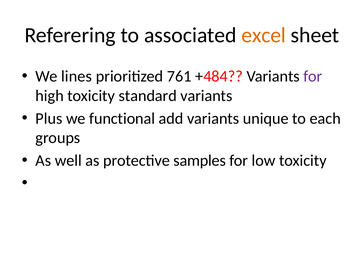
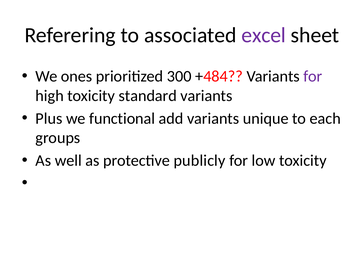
excel colour: orange -> purple (264, 35)
lines: lines -> ones (77, 76)
761: 761 -> 300 (179, 76)
samples: samples -> publicly (199, 161)
